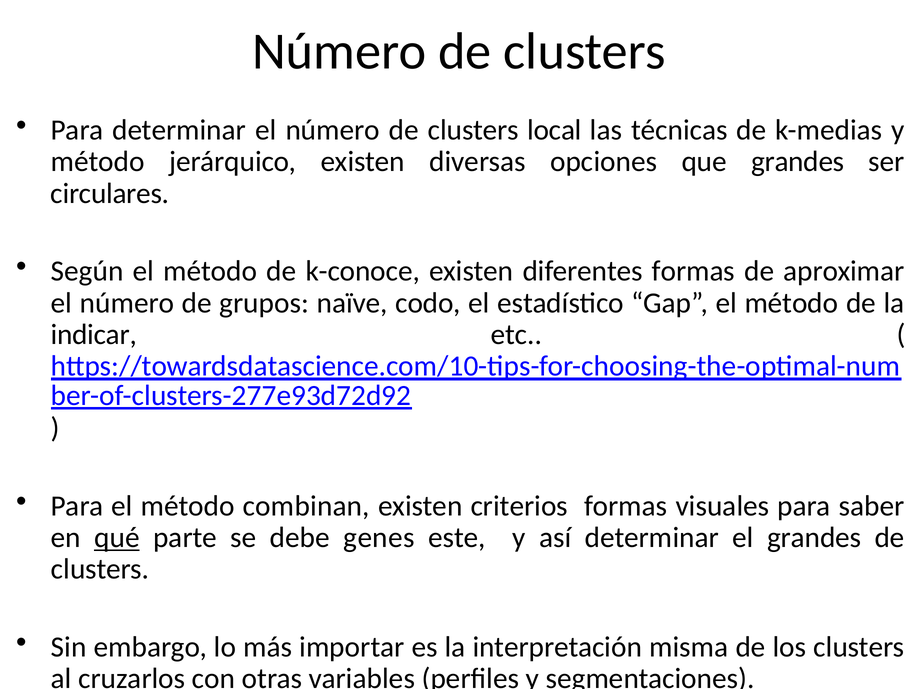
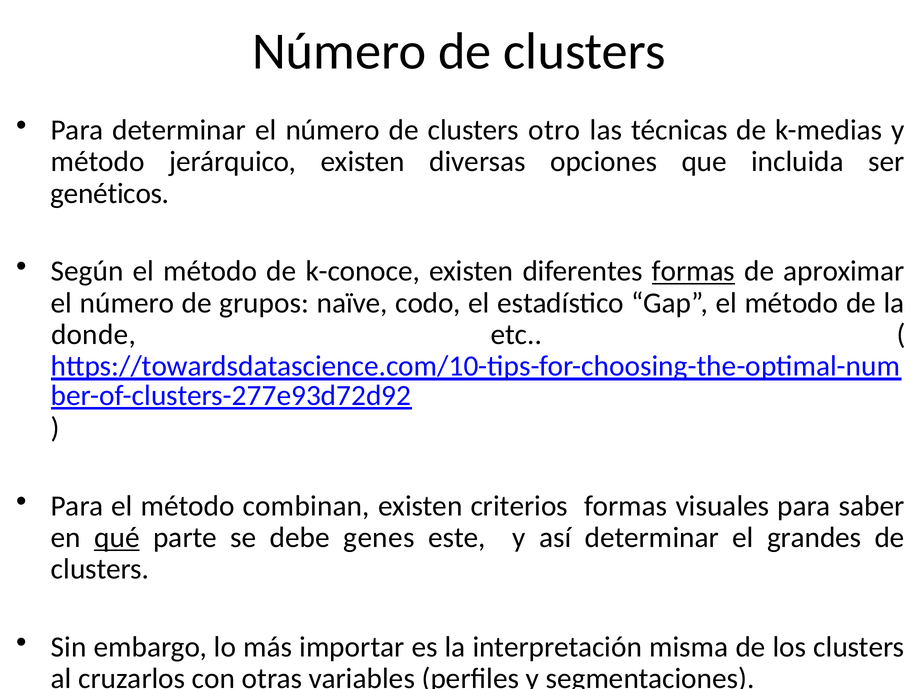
local: local -> otro (554, 130)
que grandes: grandes -> incluida (798, 162)
circulares: circulares -> genéticos (110, 193)
formas underline: none -> present (693, 271)
indicar: indicar -> donde (94, 335)
